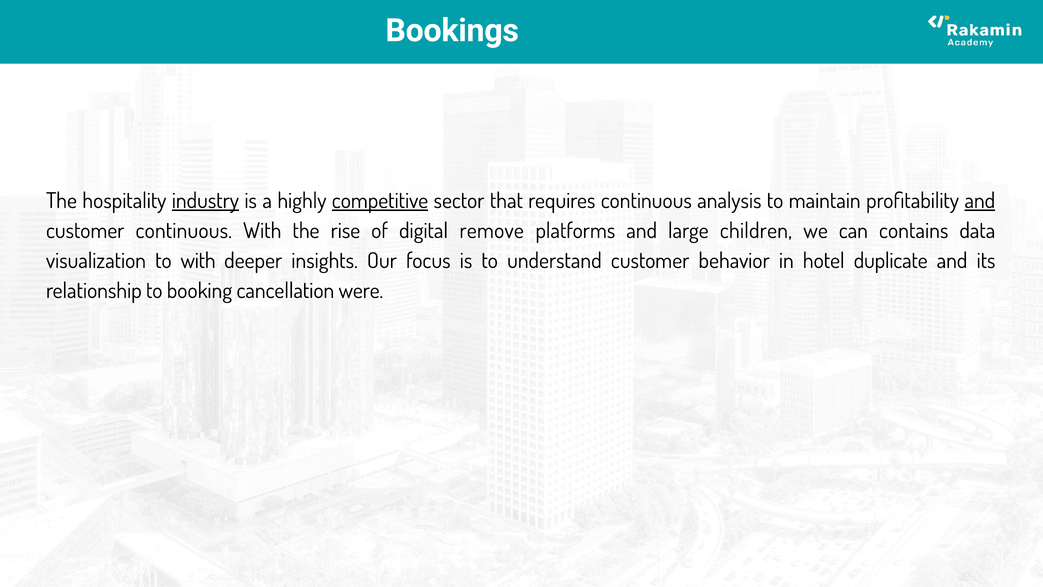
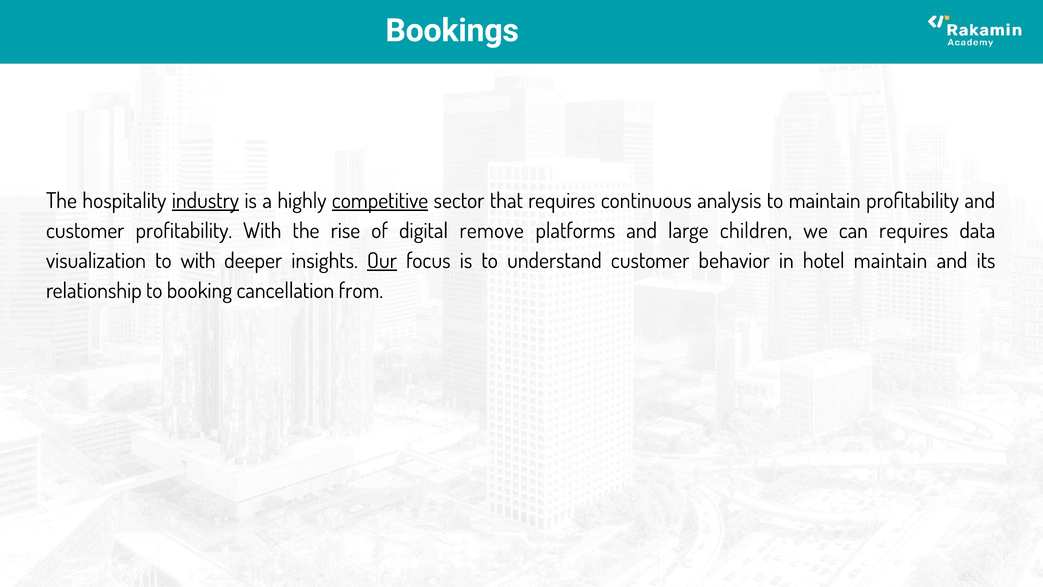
and underline: present -> none (980, 201)
customer continuous: continuous -> profitability (184, 231)
can contains: contains -> requires (914, 231)
Our underline: none -> present (382, 261)
hotel duplicate: duplicate -> maintain (890, 261)
were: were -> from (361, 291)
